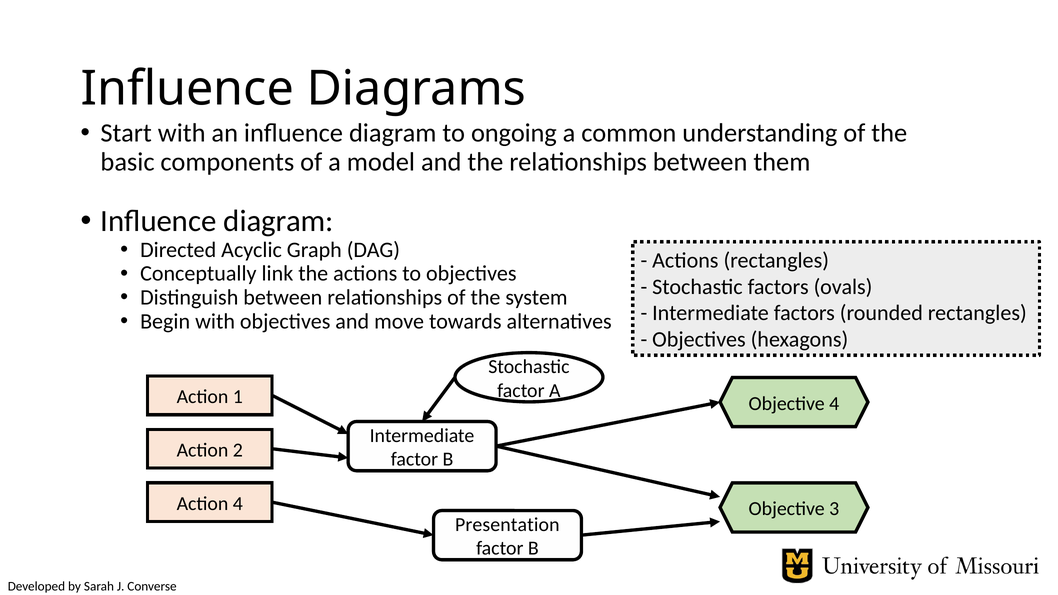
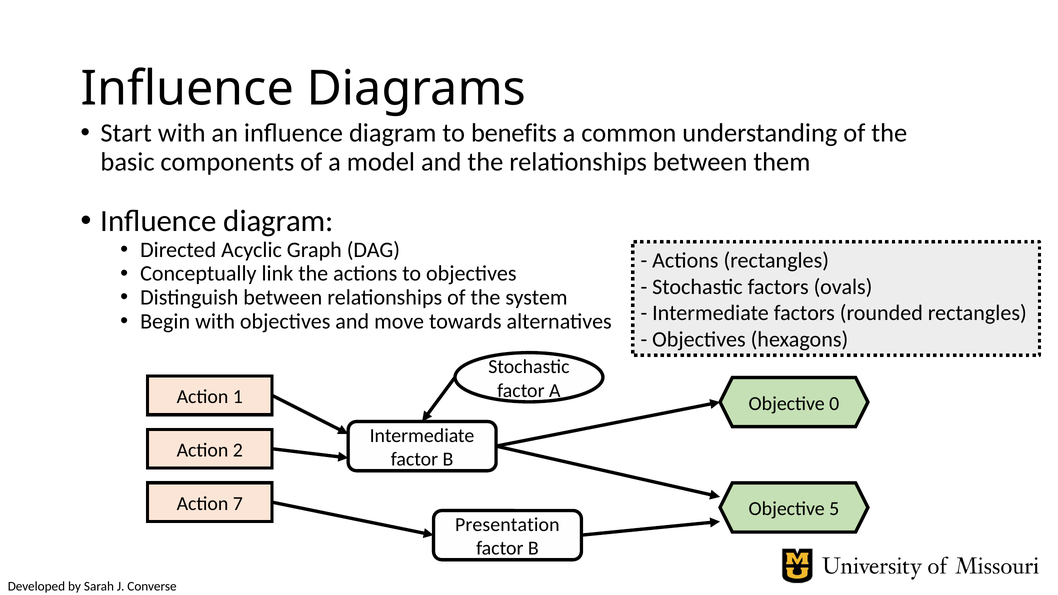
ongoing: ongoing -> benefits (514, 133)
Objective 4: 4 -> 0 (834, 404)
Action 4: 4 -> 7 (238, 504)
3: 3 -> 5 (834, 509)
